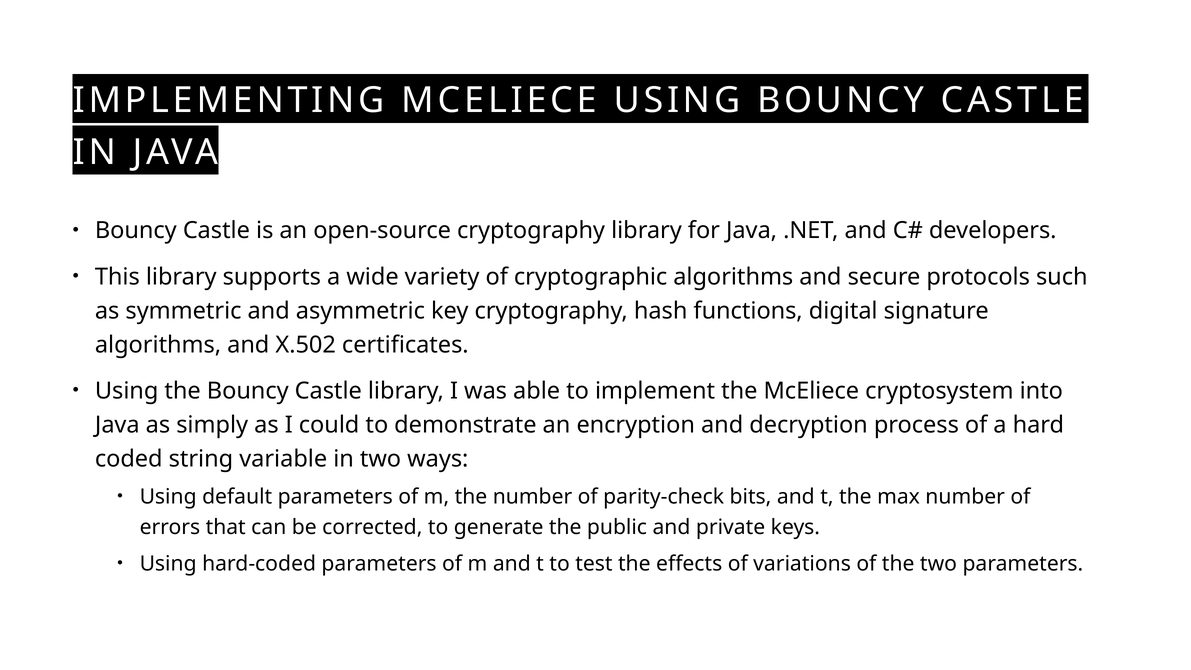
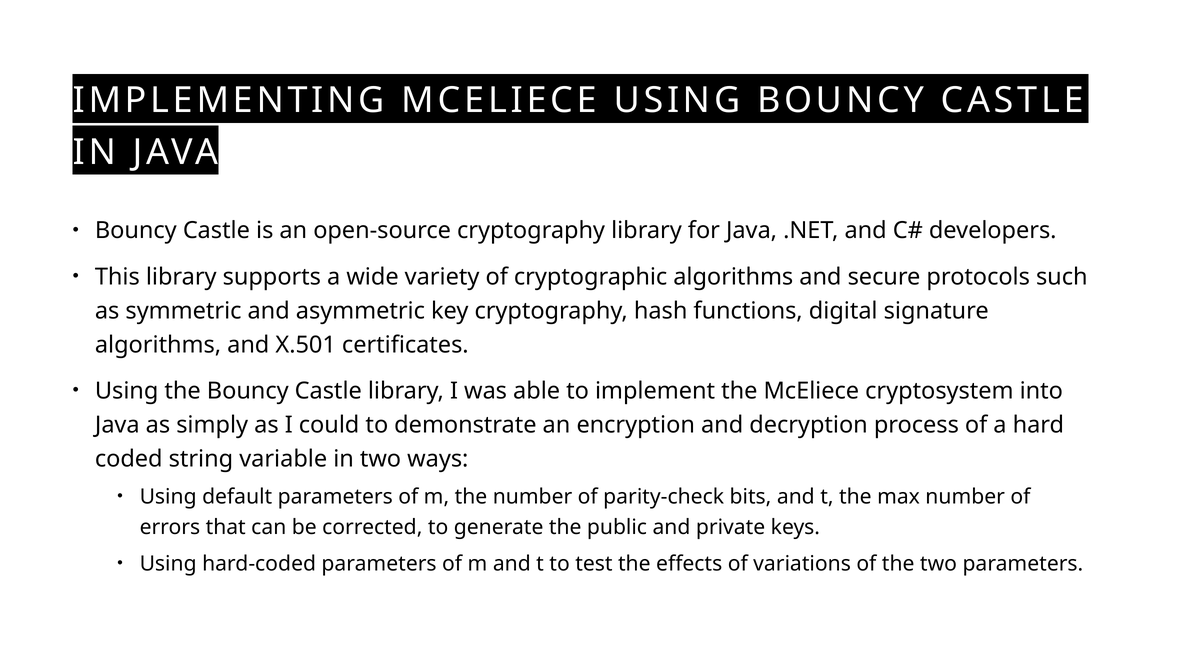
X.502: X.502 -> X.501 (306, 345)
